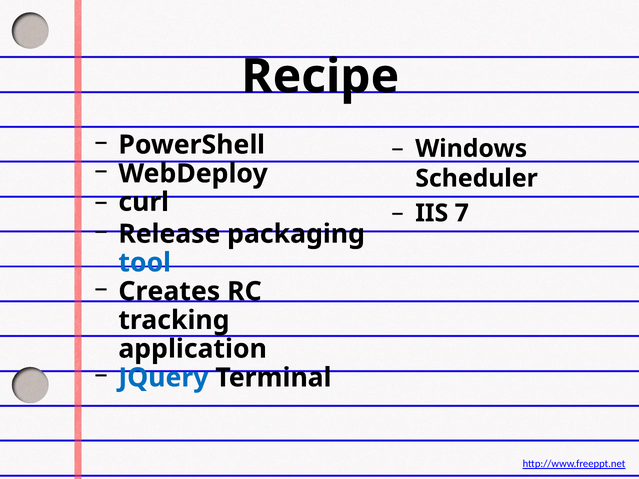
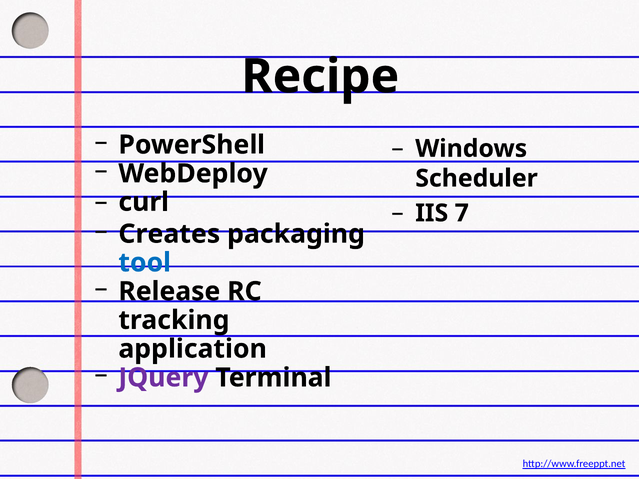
Release: Release -> Creates (169, 234)
Creates: Creates -> Release (169, 292)
JQuery colour: blue -> purple (163, 378)
